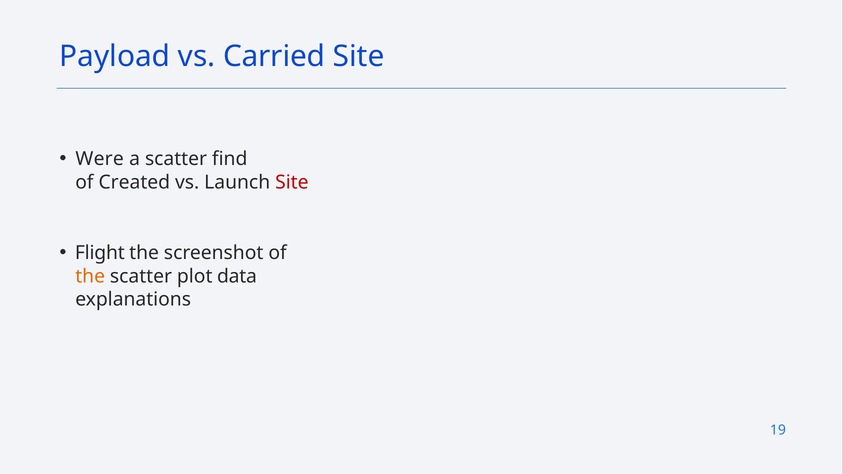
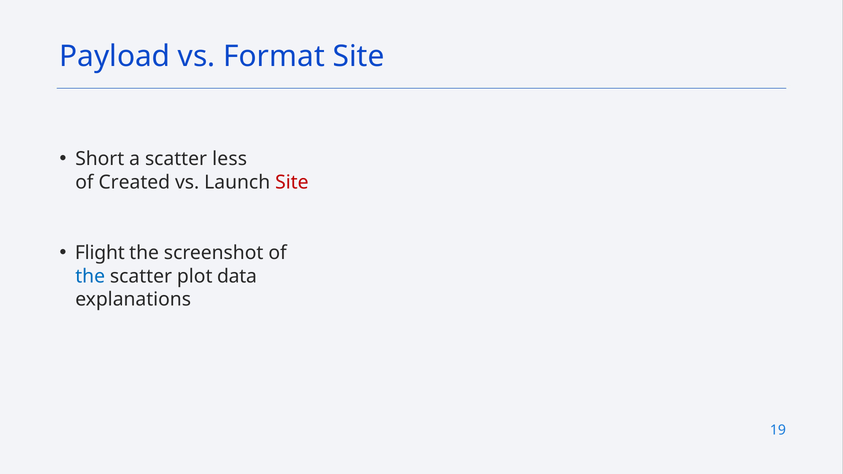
Carried: Carried -> Format (274, 56)
Were: Were -> Short (100, 159)
find: find -> less (230, 159)
the colour: orange -> blue (90, 276)
